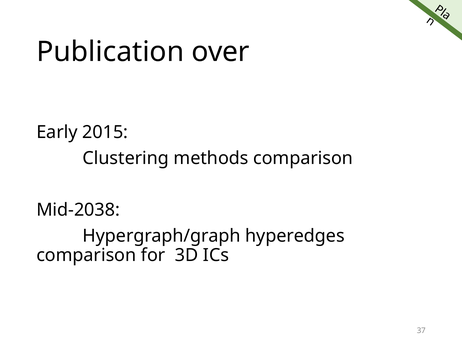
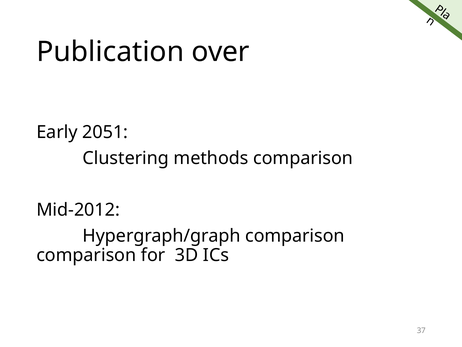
2015: 2015 -> 2051 (105, 132)
Mid-2038: Mid-2038 -> Mid-2012 (78, 210)
Hypergraph/graph hyperedges: hyperedges -> comparison (295, 235)
